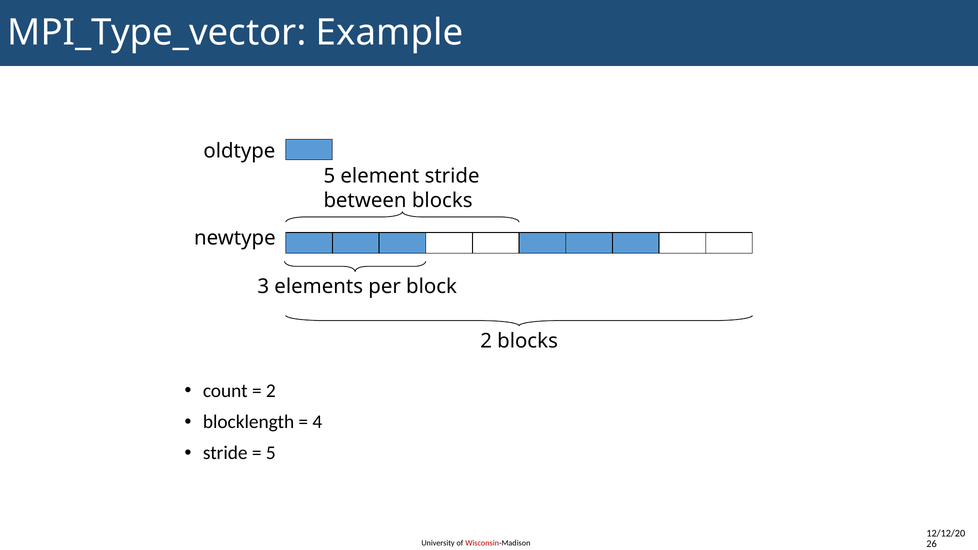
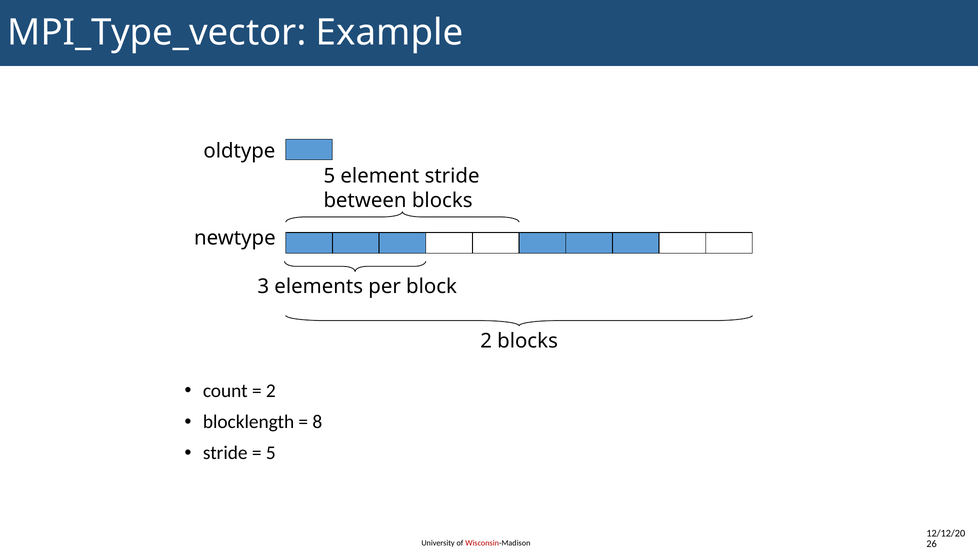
4: 4 -> 8 (317, 422)
